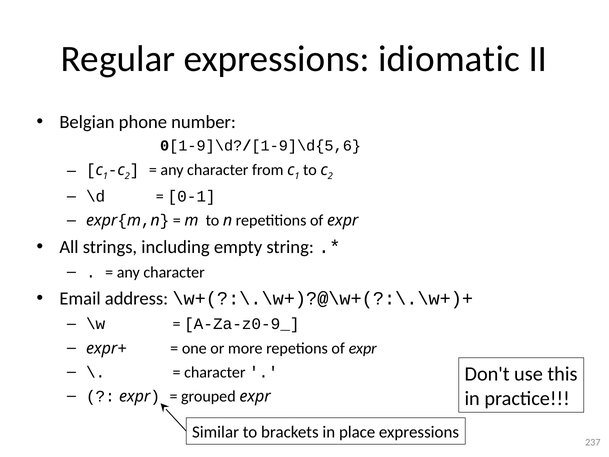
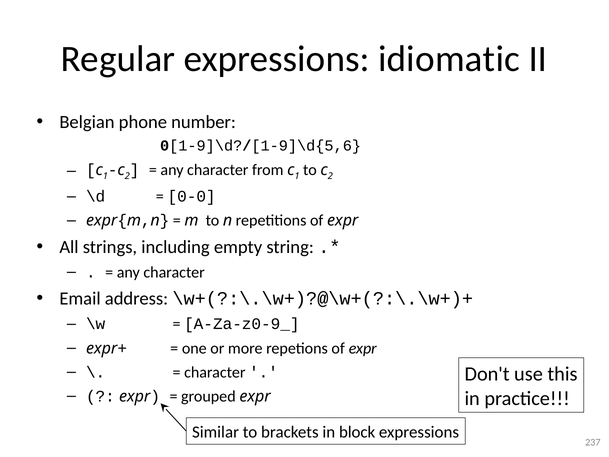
0-1: 0-1 -> 0-0 (192, 196)
place: place -> block (357, 432)
